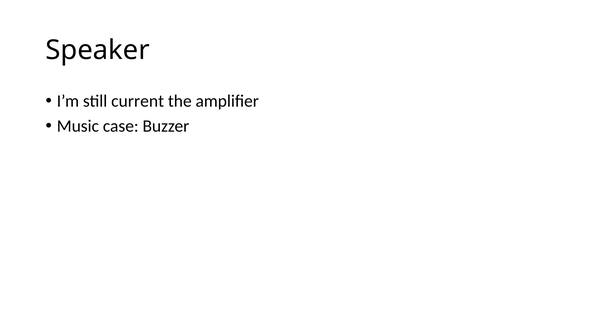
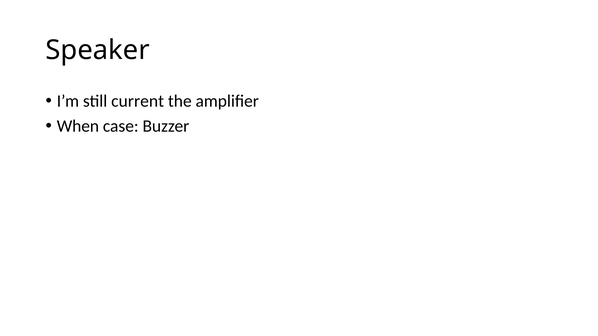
Music: Music -> When (78, 126)
